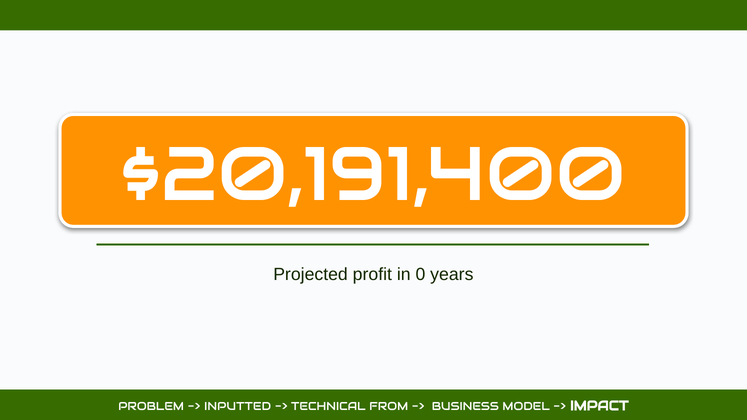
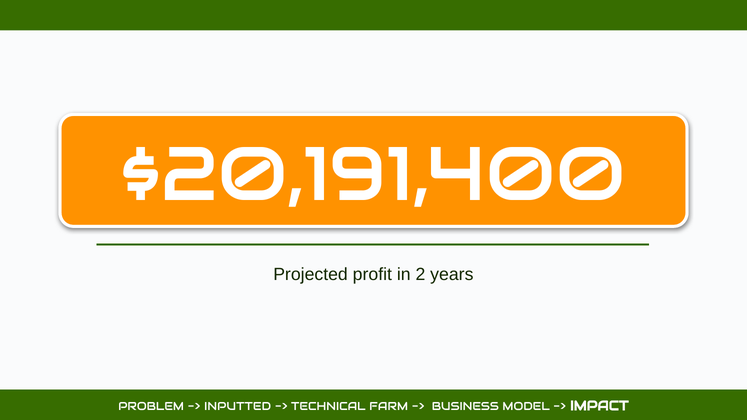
0: 0 -> 2 (420, 274)
FROM: FROM -> FARM (389, 407)
